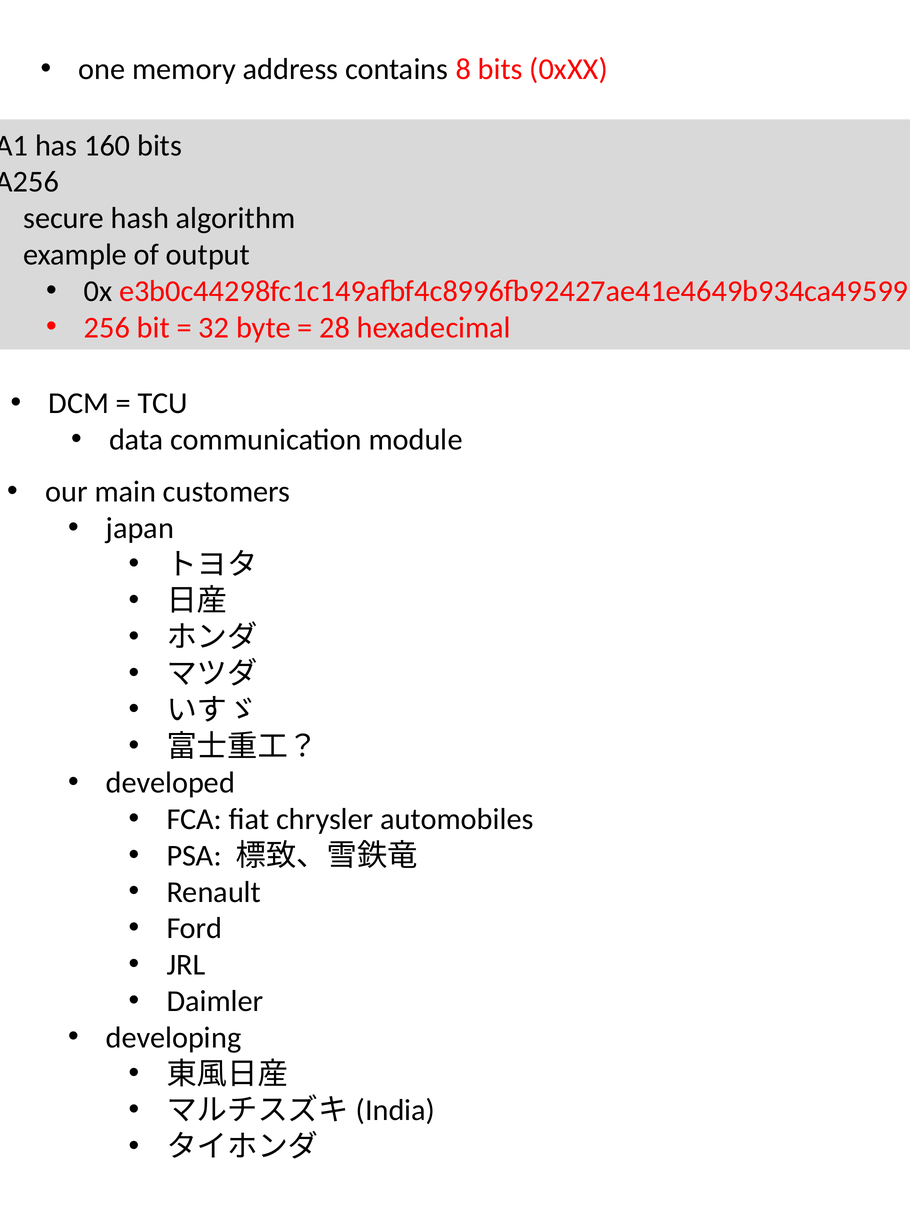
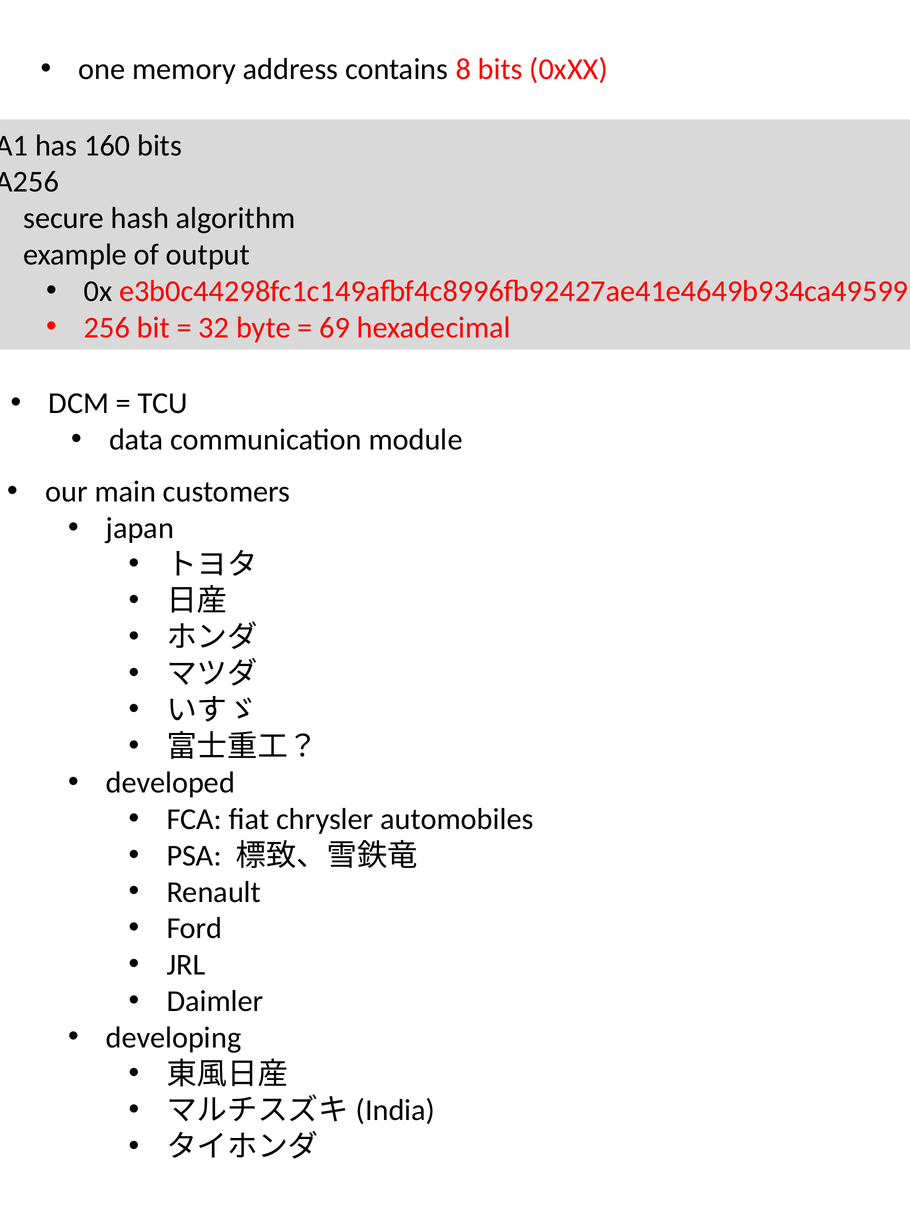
28: 28 -> 69 (335, 328)
